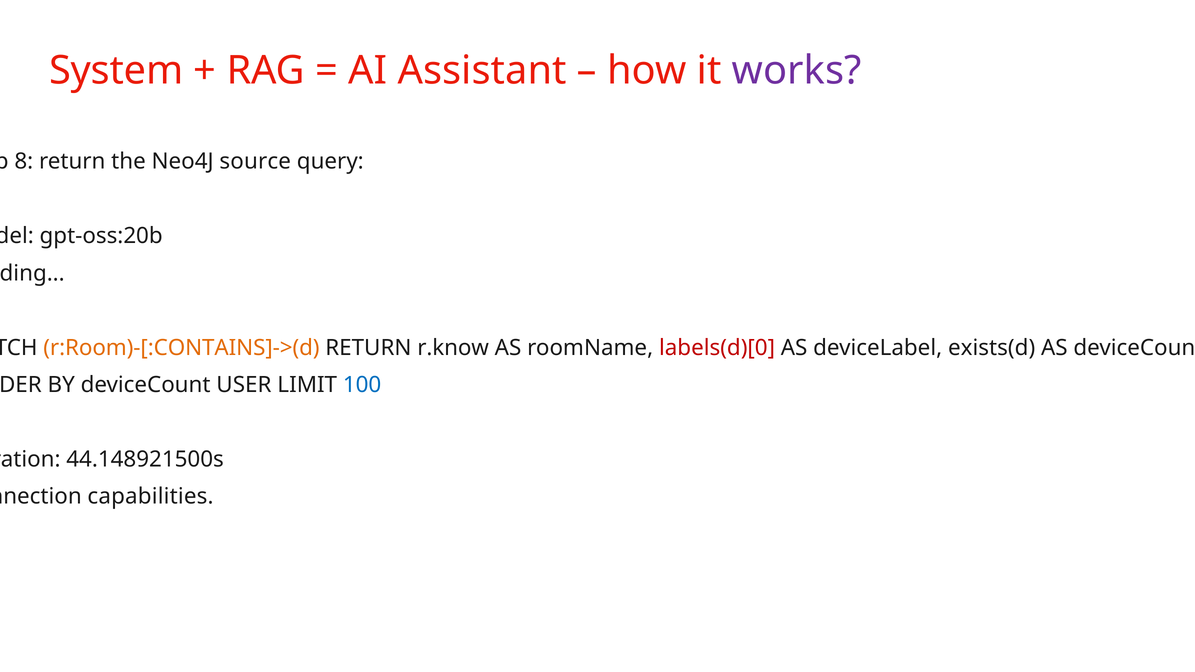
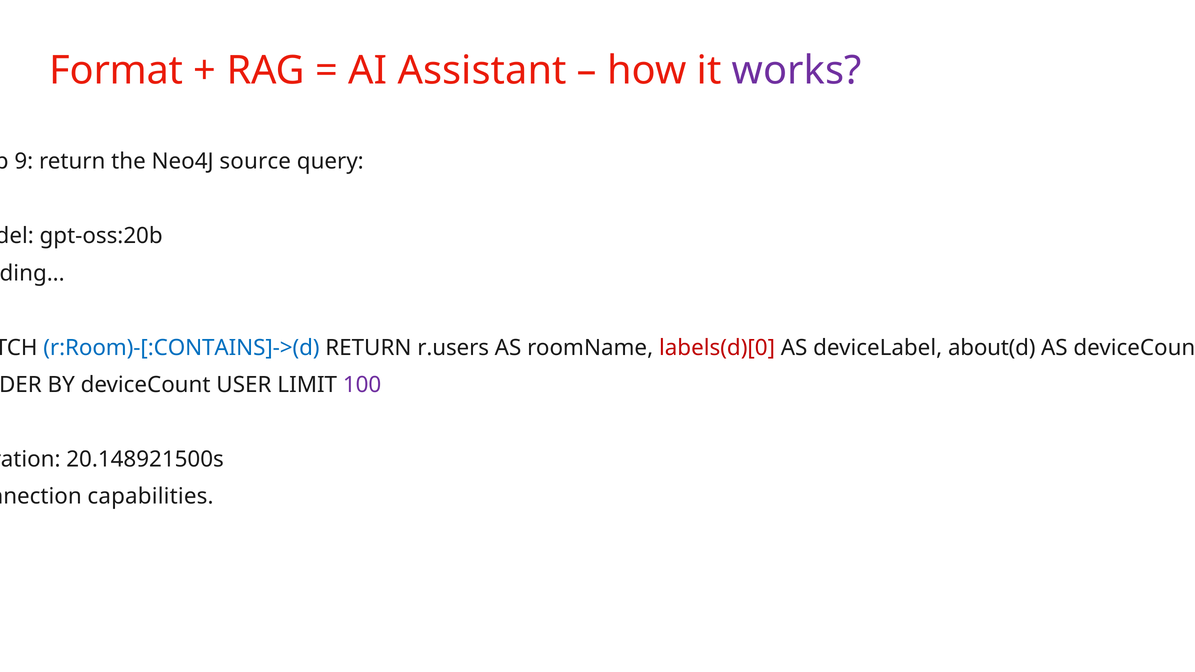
System: System -> Format (116, 71)
8: 8 -> 9 (24, 162)
r:Room)-[:CONTAINS]->(d colour: orange -> blue (181, 348)
r.know: r.know -> r.users (453, 348)
exists(d: exists(d -> about(d (992, 348)
100 colour: blue -> purple (362, 385)
44.148921500s: 44.148921500s -> 20.148921500s (145, 459)
